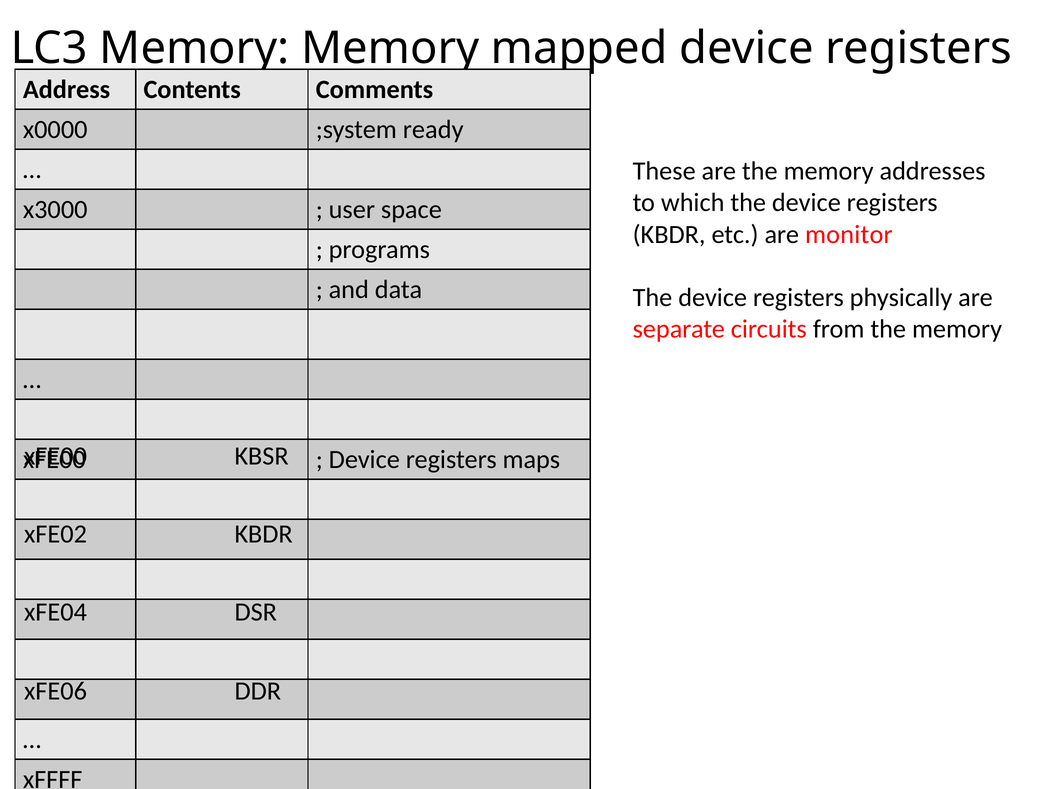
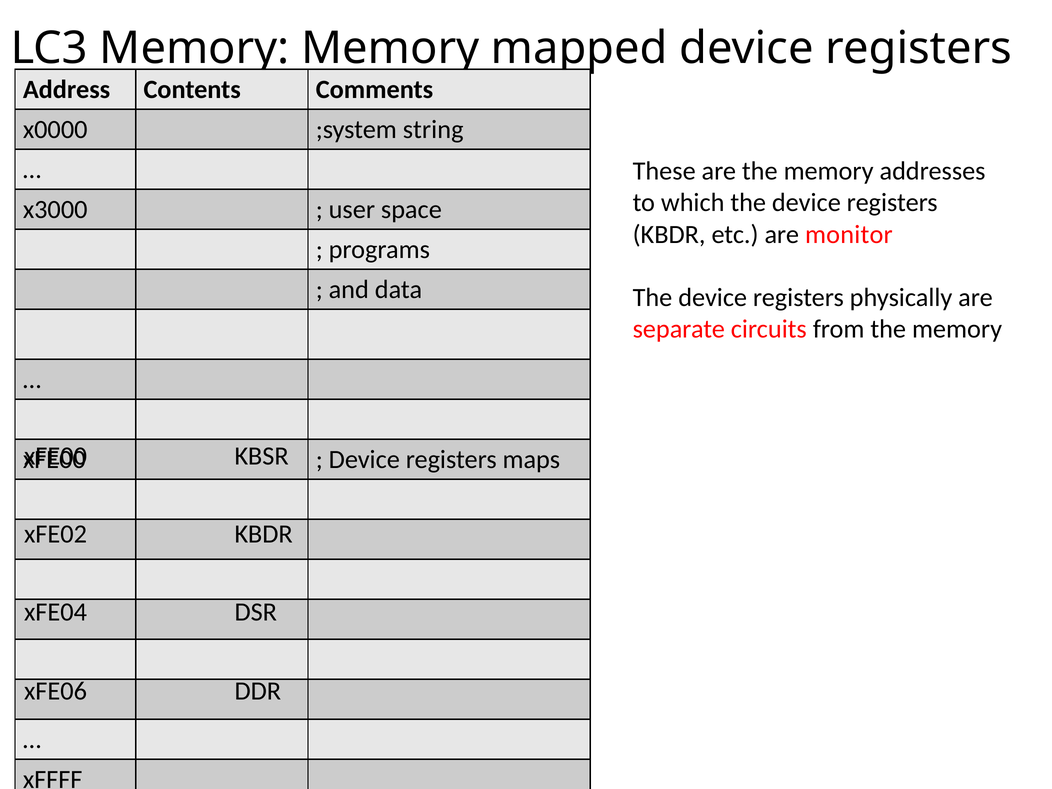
ready: ready -> string (433, 129)
